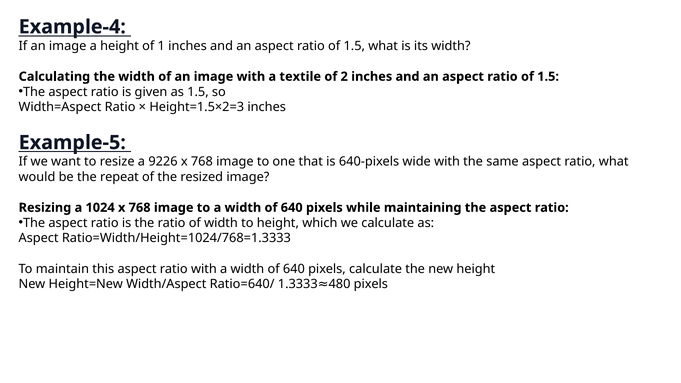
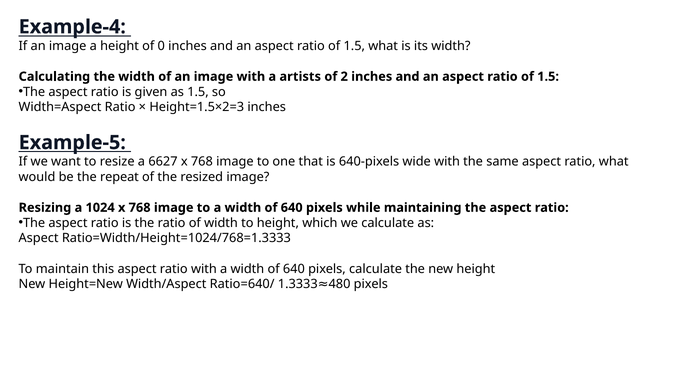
1: 1 -> 0 (161, 46)
textile: textile -> artists (300, 77)
9226: 9226 -> 6627 (163, 162)
